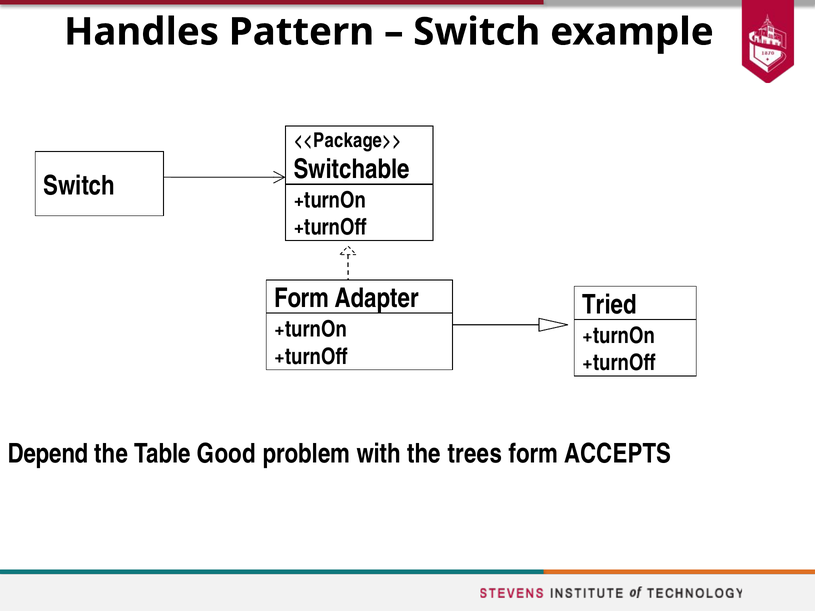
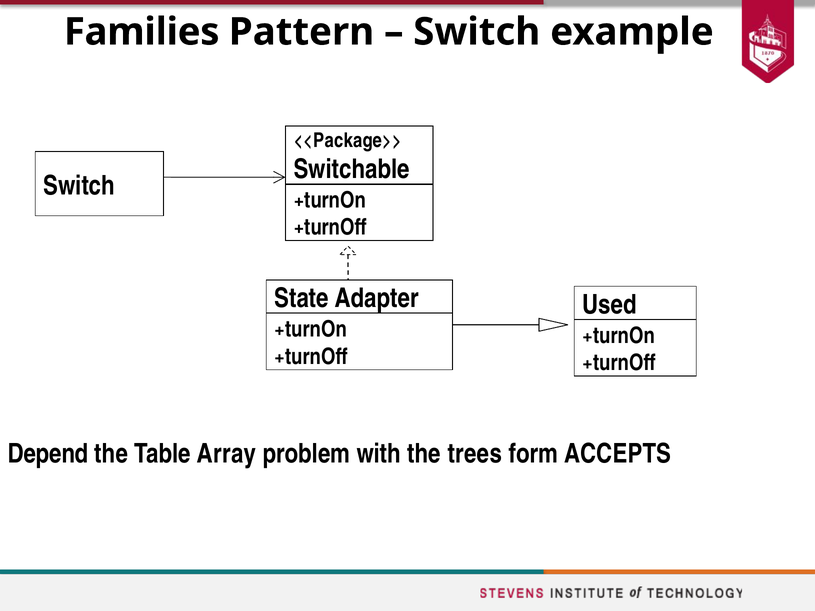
Handles: Handles -> Families (142, 32)
Form: Form -> State (302, 299)
Tried: Tried -> Used (610, 305)
Good: Good -> Array (226, 454)
